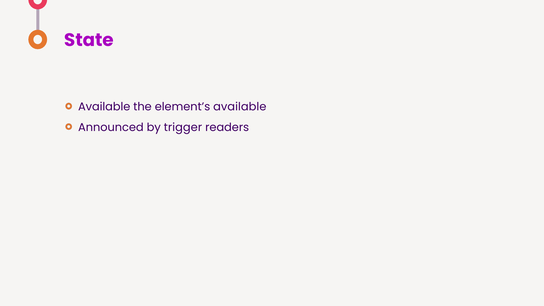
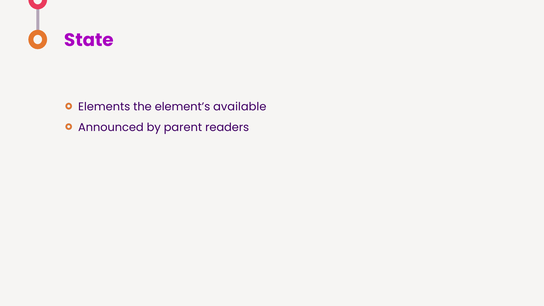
Available: Available -> Elements (104, 107)
trigger: trigger -> parent (183, 127)
